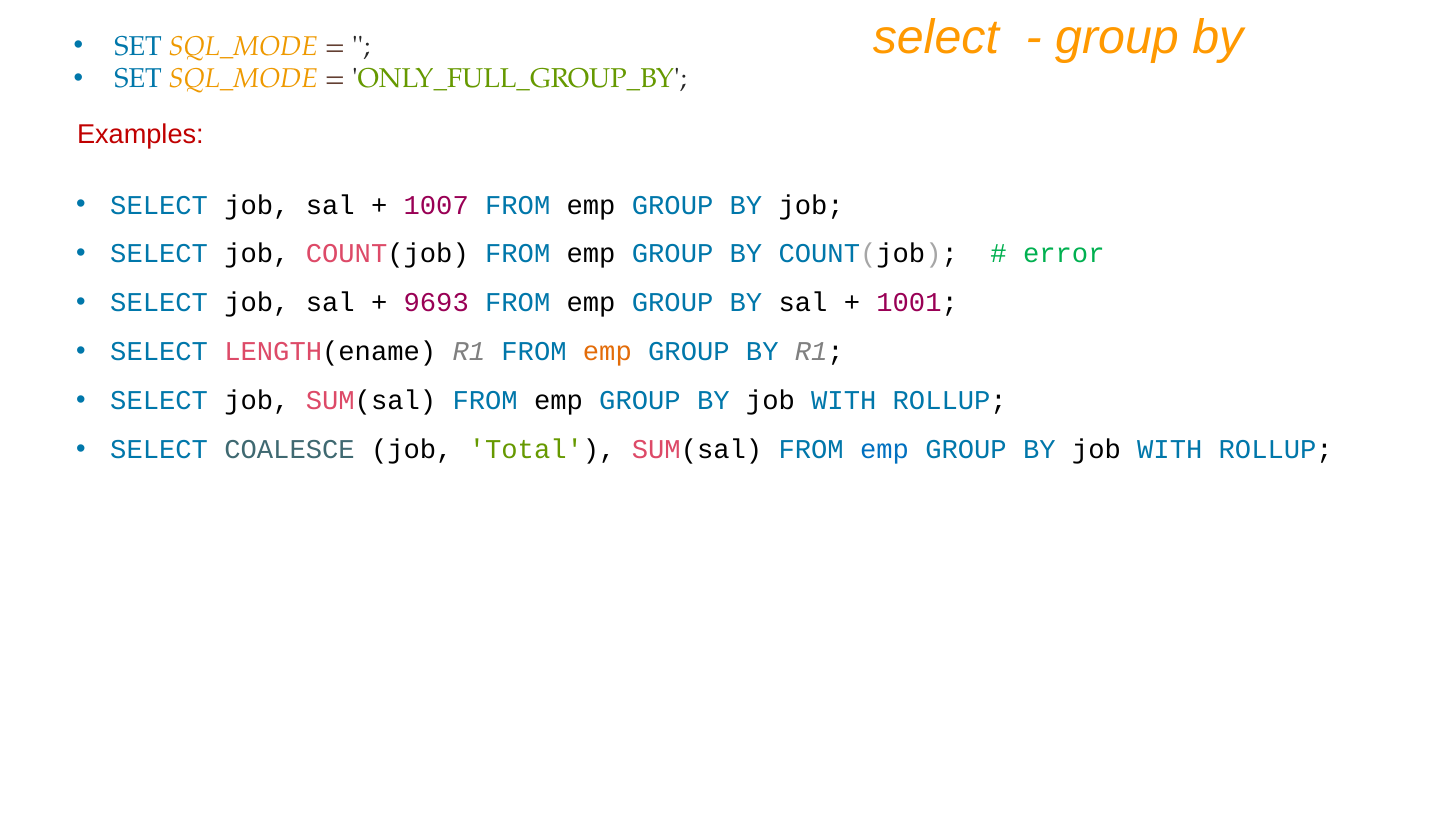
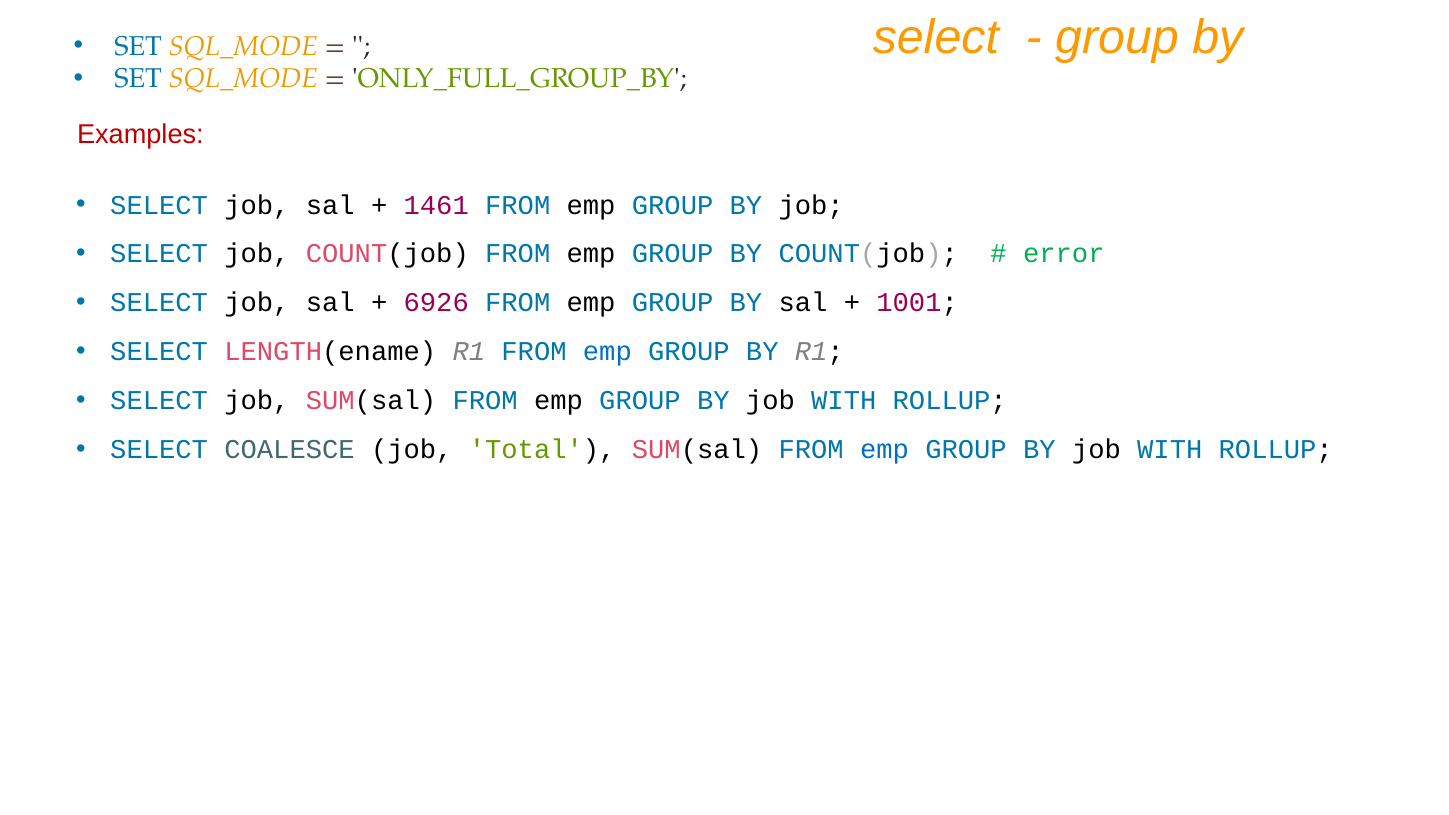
1007: 1007 -> 1461 (436, 205)
9693: 9693 -> 6926 (436, 303)
emp colour: orange -> blue (607, 352)
